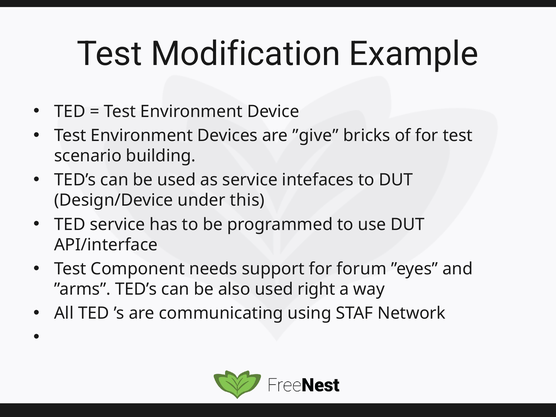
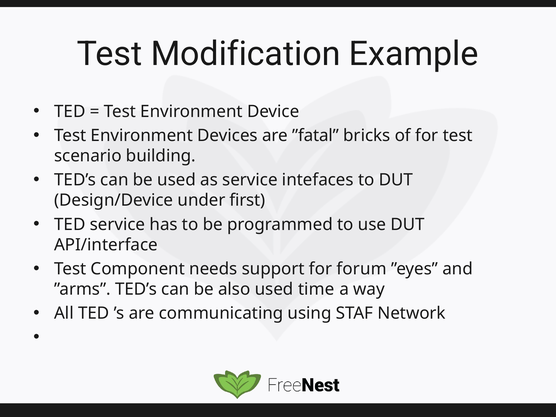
”give: ”give -> ”fatal (316, 136)
this: this -> first (247, 200)
right: right -> time (316, 289)
